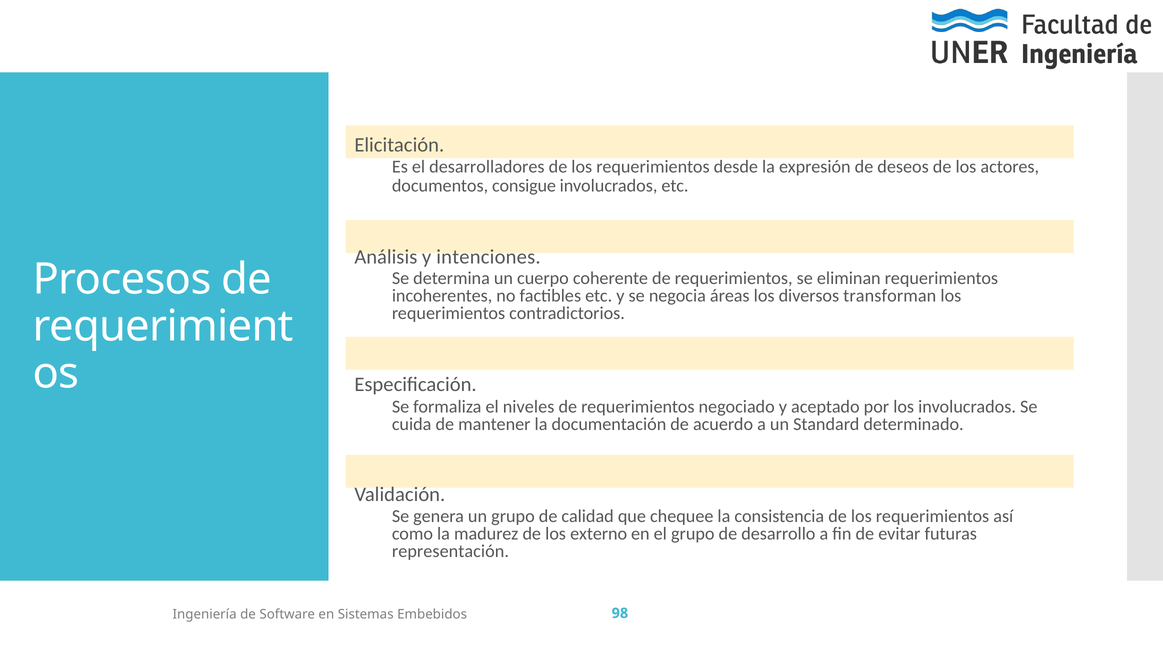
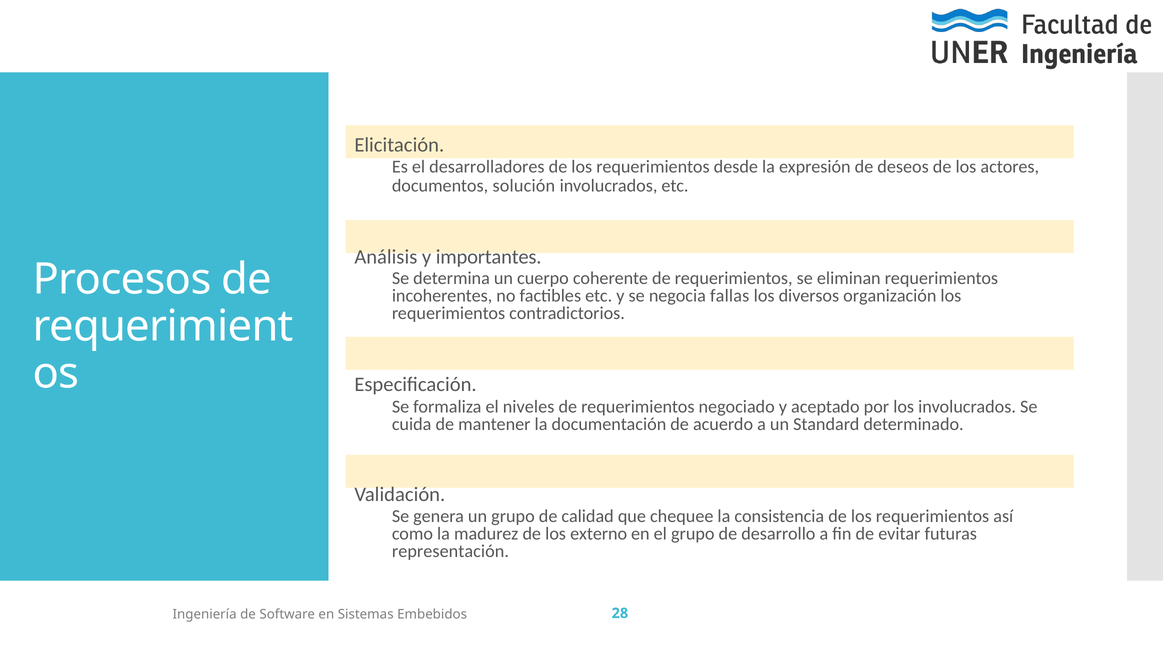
consigue: consigue -> solución (524, 186)
intenciones: intenciones -> importantes (489, 257)
áreas: áreas -> fallas (730, 296)
transforman: transforman -> organización (890, 296)
98: 98 -> 28 (620, 613)
